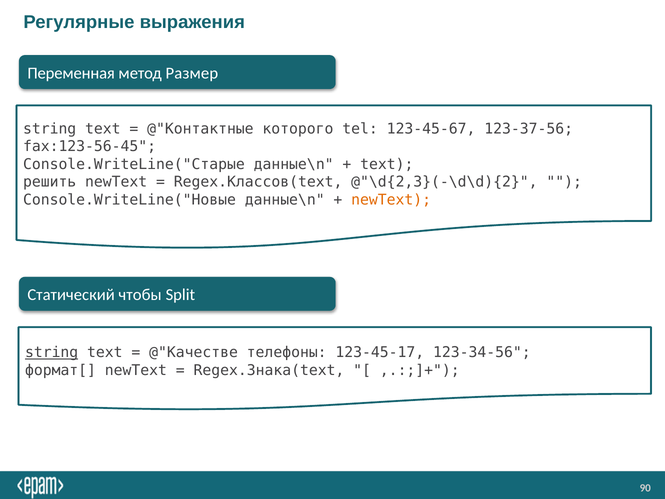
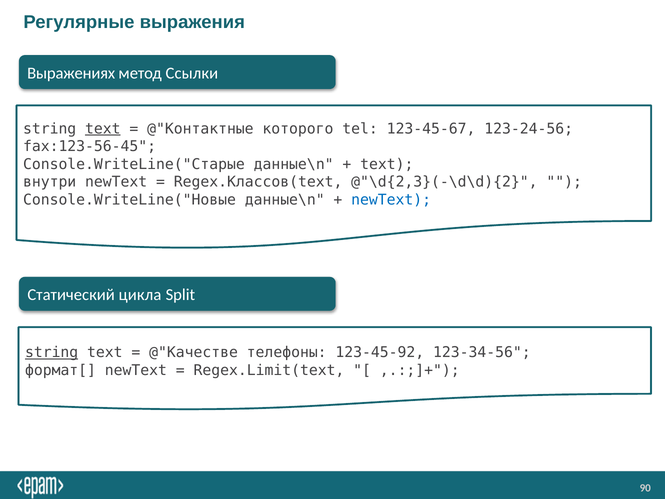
Переменная: Переменная -> Выражениях (71, 73)
Размер: Размер -> Ссылки (192, 73)
text underline: none -> present (103, 129)
123-37-56: 123-37-56 -> 123-24-56 (529, 129)
решить: решить -> внутри (50, 182)
newText colour: orange -> blue (391, 200)
чтобы: чтобы -> цикла (140, 295)
123-45-17: 123-45-17 -> 123-45-92 (380, 352)
Regex.Знака(text: Regex.Знака(text -> Regex.Limit(text (269, 370)
